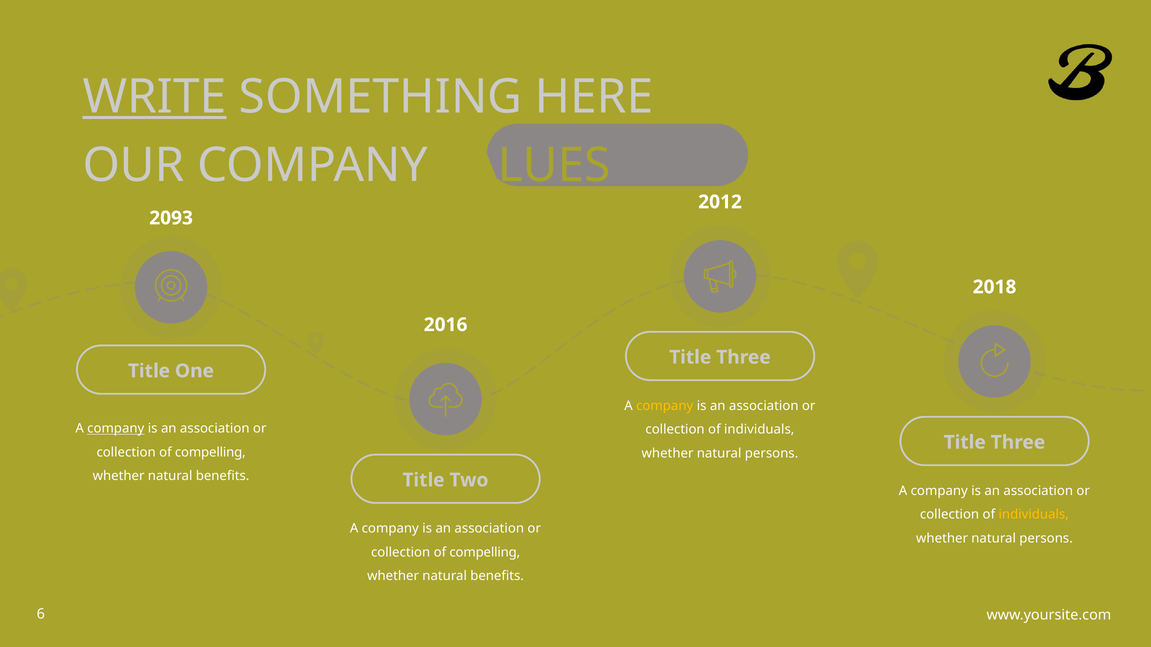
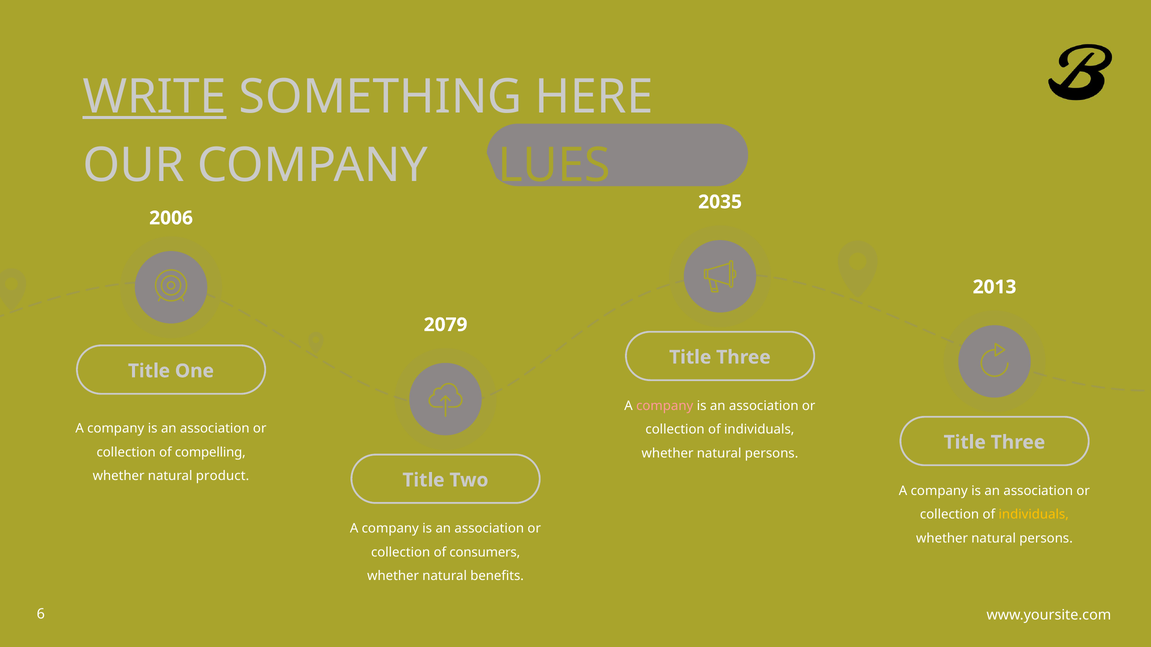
2012: 2012 -> 2035 (720, 202)
2093: 2093 -> 2006 (171, 218)
2018: 2018 -> 2013 (995, 287)
2016: 2016 -> 2079 (446, 325)
company colour: yellow -> pink (665, 406)
company underline: present -> none (116, 429)
benefits: benefits -> product (223, 476)
compelling: compelling -> consumers (485, 553)
